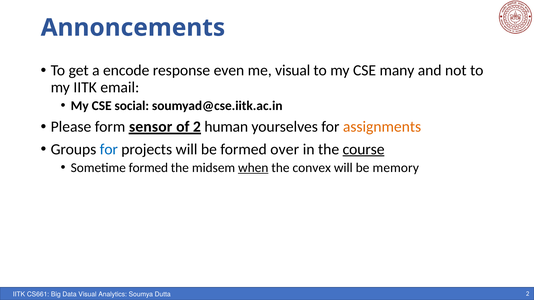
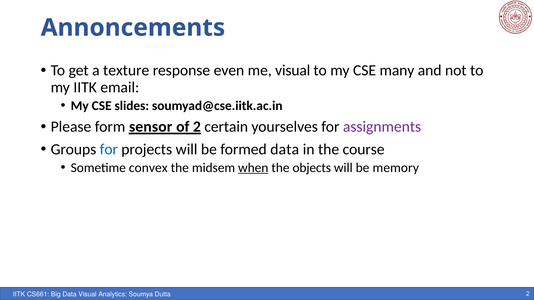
encode: encode -> texture (126, 71)
social: social -> slides (132, 106)
human: human -> certain (226, 127)
assignments colour: orange -> purple (382, 127)
formed over: over -> data (285, 149)
course underline: present -> none (364, 149)
Sometime formed: formed -> convex (148, 168)
convex: convex -> objects (312, 168)
